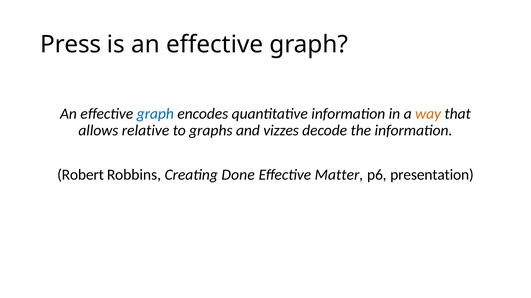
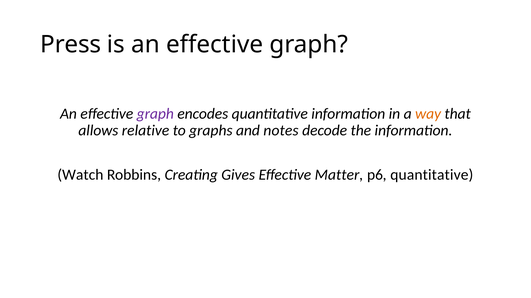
graph colour: blue -> purple (155, 114)
vizzes: vizzes -> notes (281, 131)
Robert: Robert -> Watch (80, 175)
Done: Done -> Gives (238, 175)
p6 presentation: presentation -> quantitative (432, 175)
